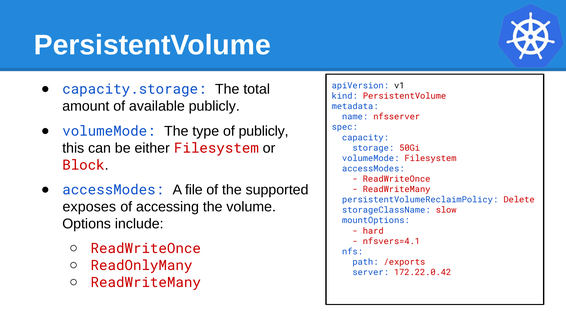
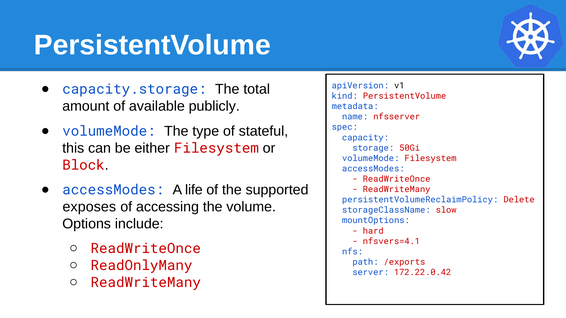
of publicly: publicly -> stateful (264, 131)
file: file -> life (194, 190)
